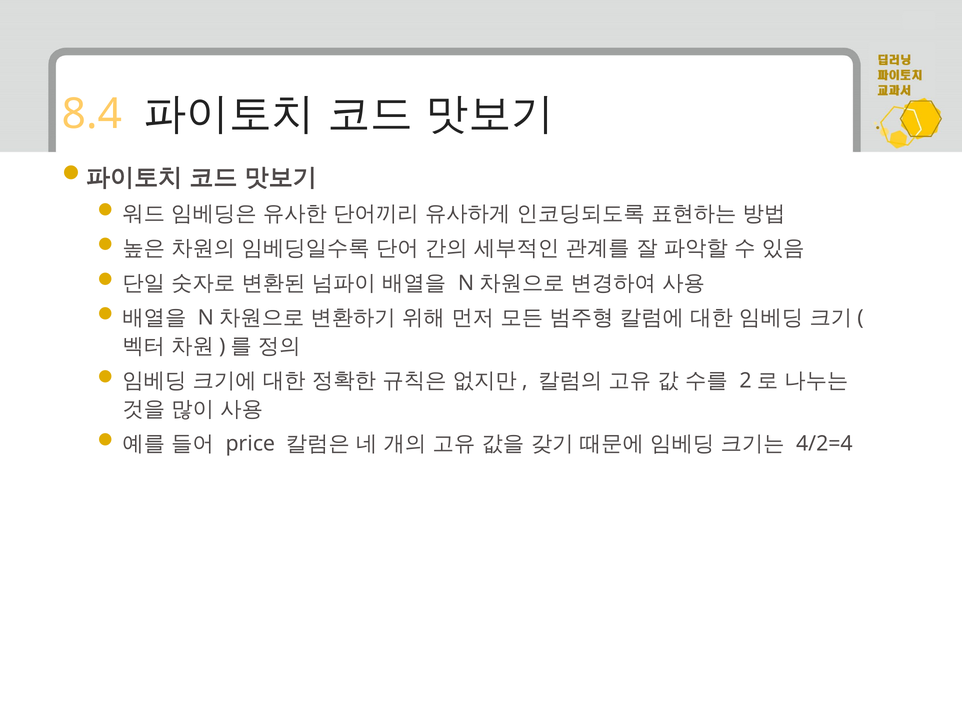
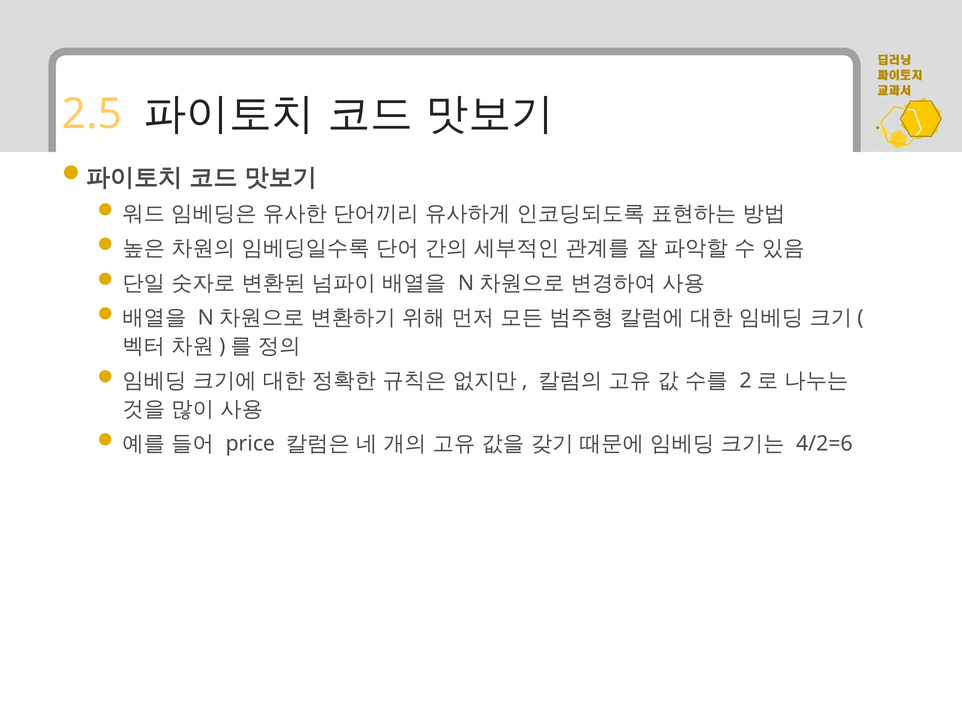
8.4: 8.4 -> 2.5 (92, 114)
4/2=4: 4/2=4 -> 4/2=6 (824, 444)
